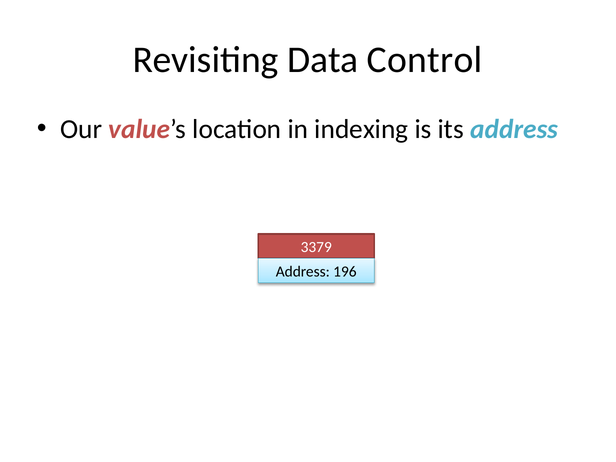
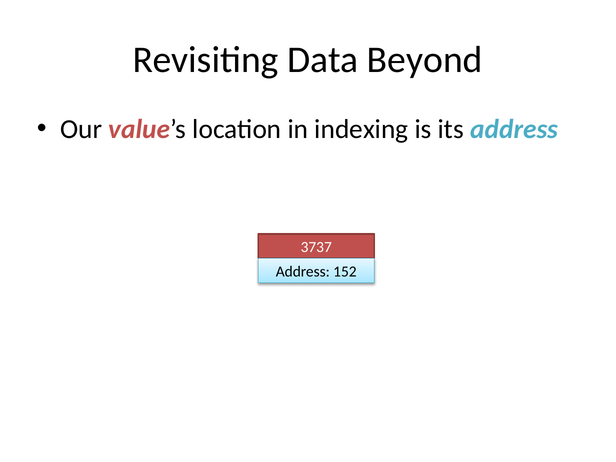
Control: Control -> Beyond (425, 60)
3379: 3379 -> 3737 (316, 247)
196: 196 -> 152 (345, 272)
